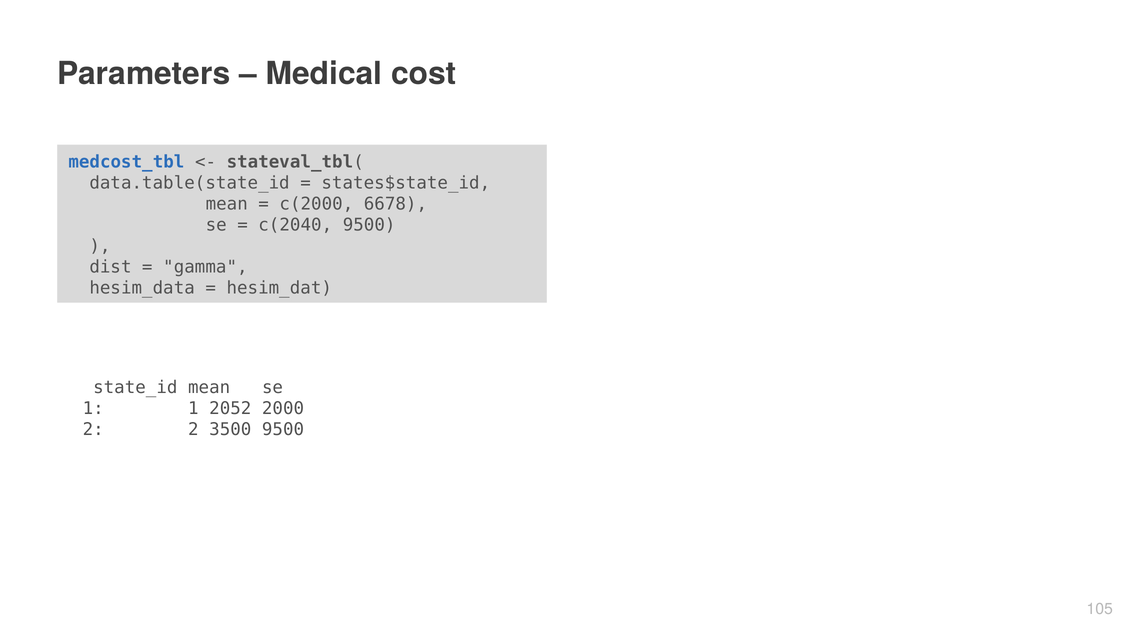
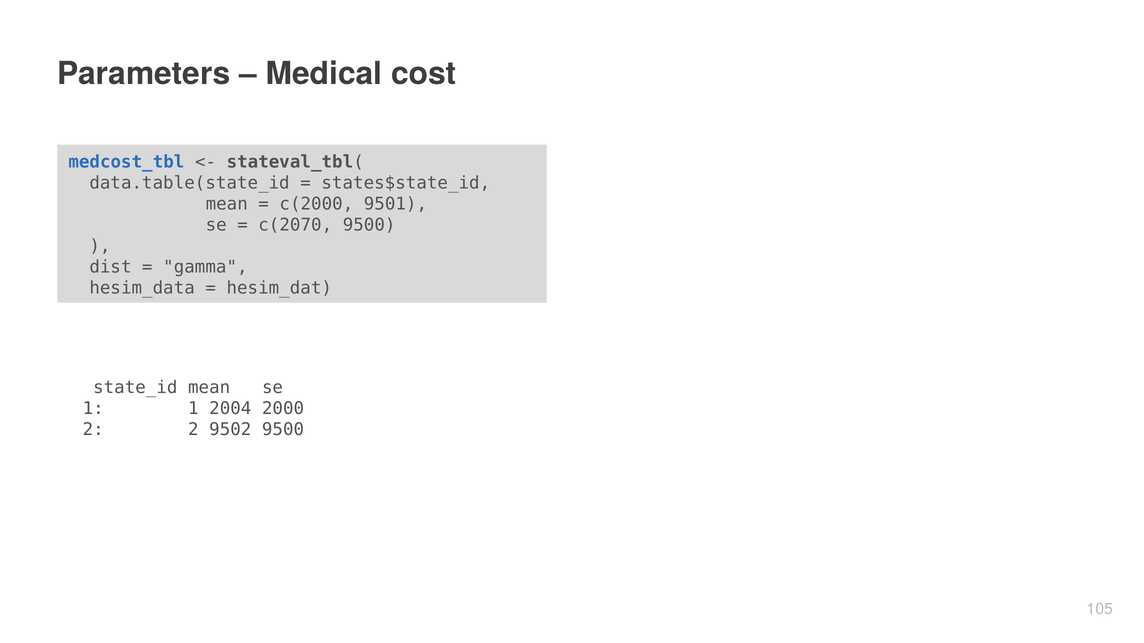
6678: 6678 -> 9501 (395, 204)
c(2040: c(2040 -> c(2070 (295, 225)
2052: 2052 -> 2004 (230, 409)
3500: 3500 -> 9502 (230, 430)
